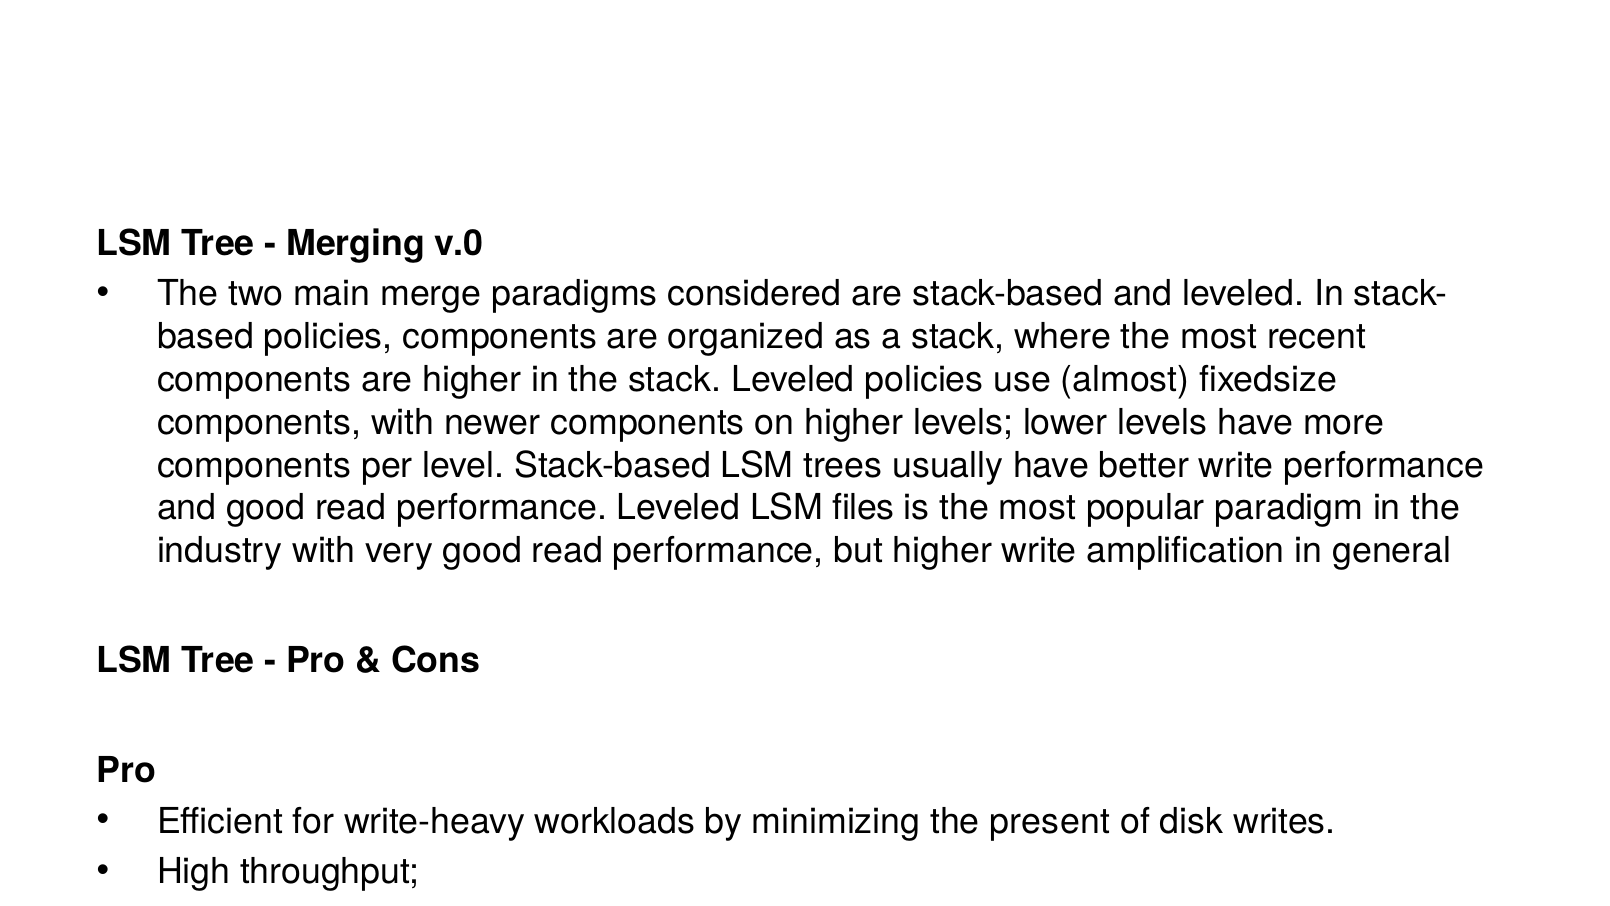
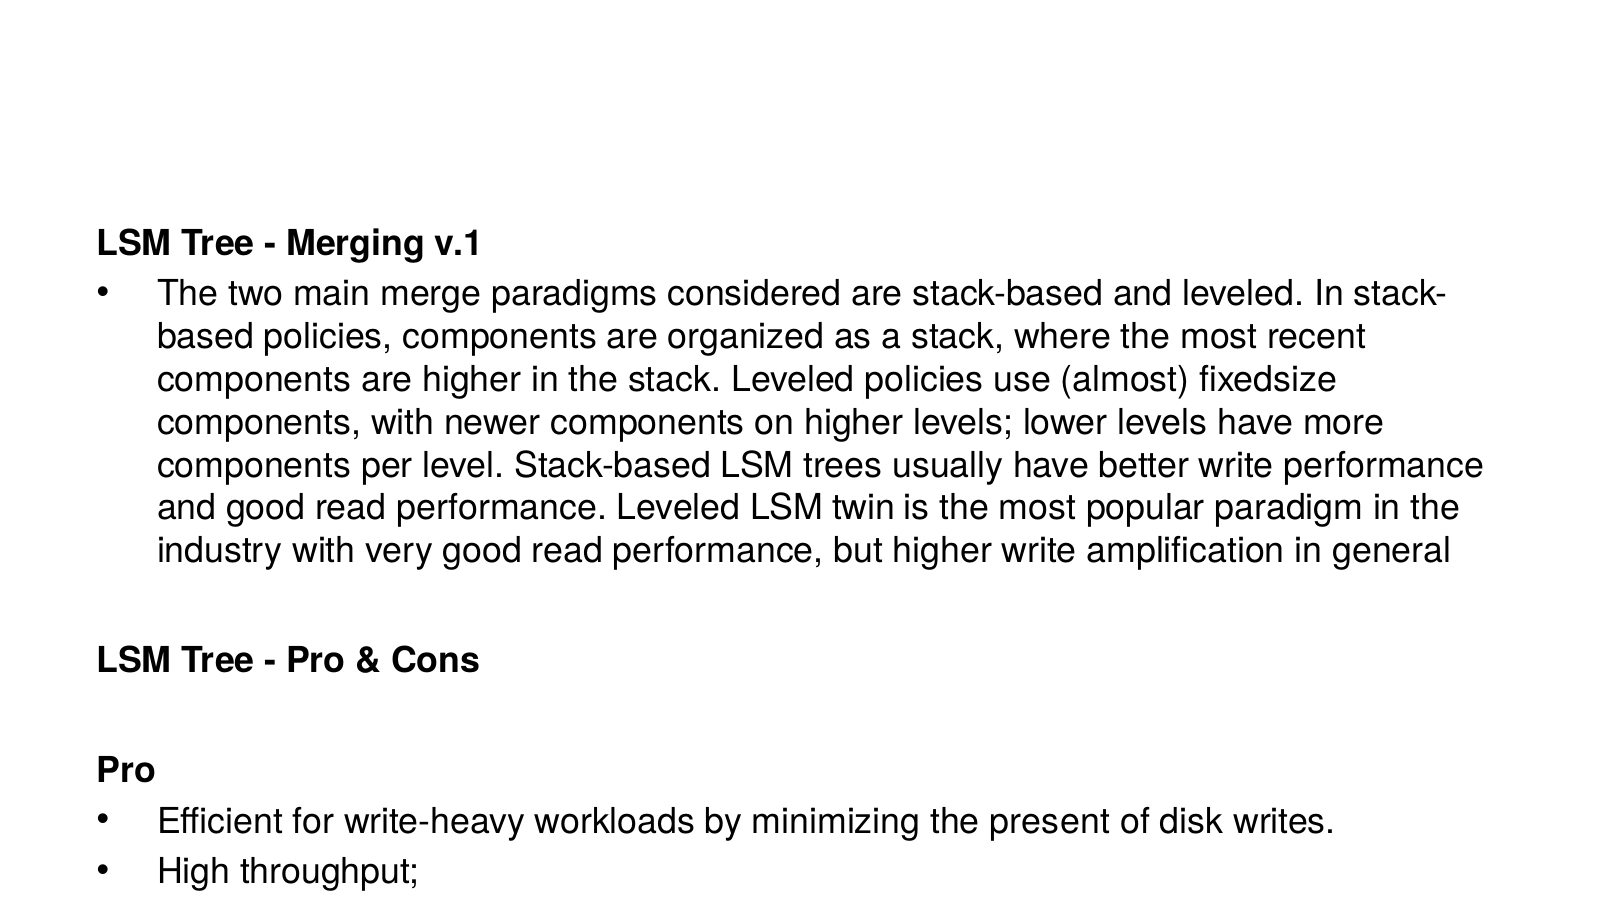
v.0: v.0 -> v.1 (459, 243)
files: files -> twin (864, 508)
